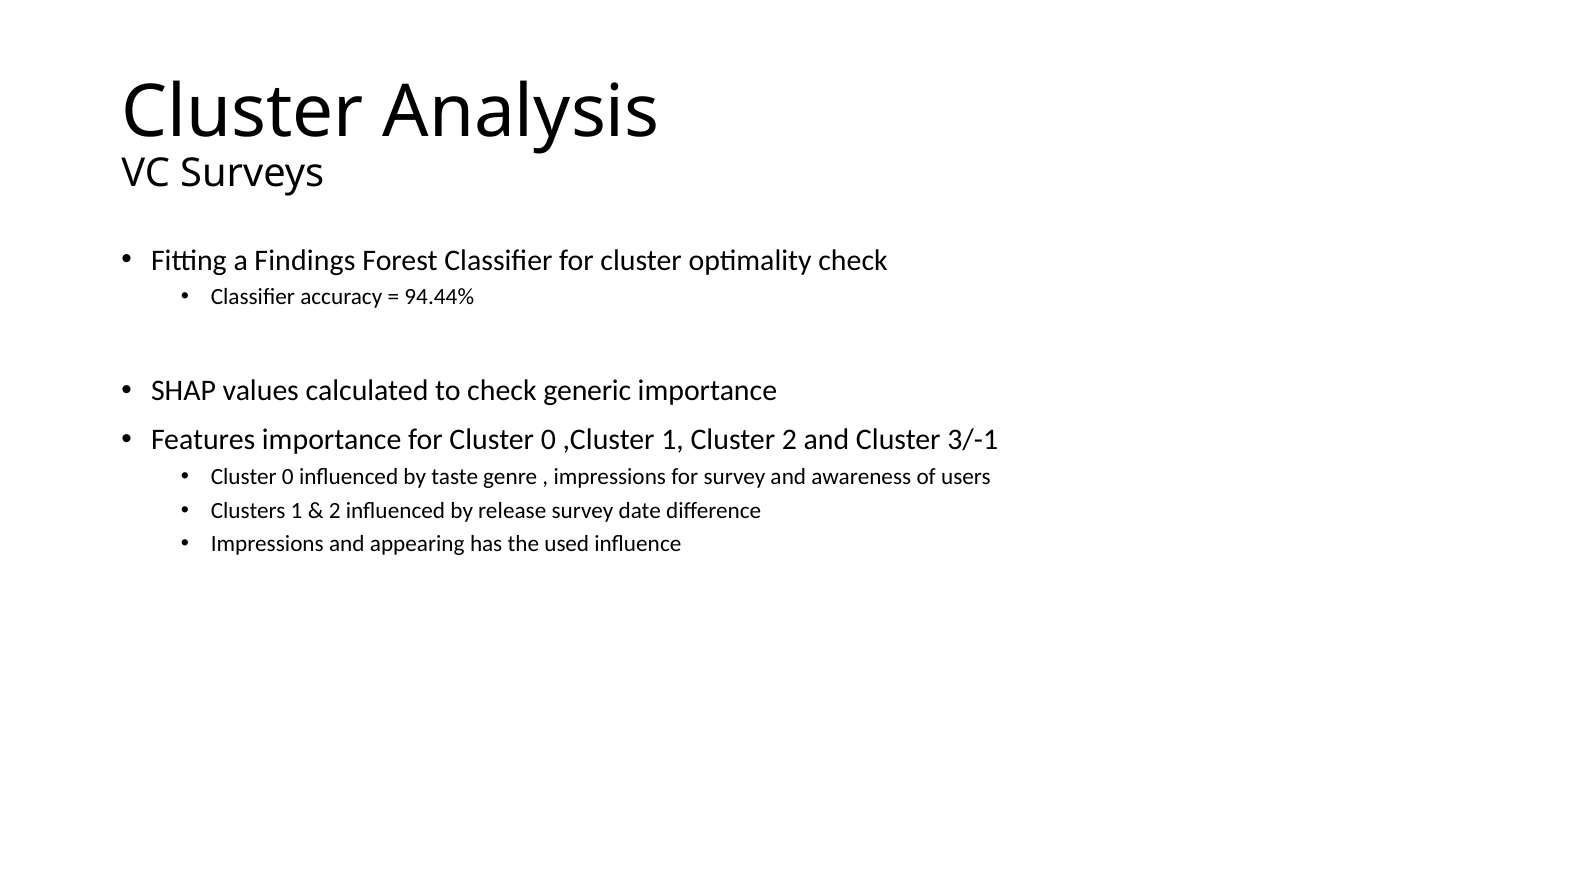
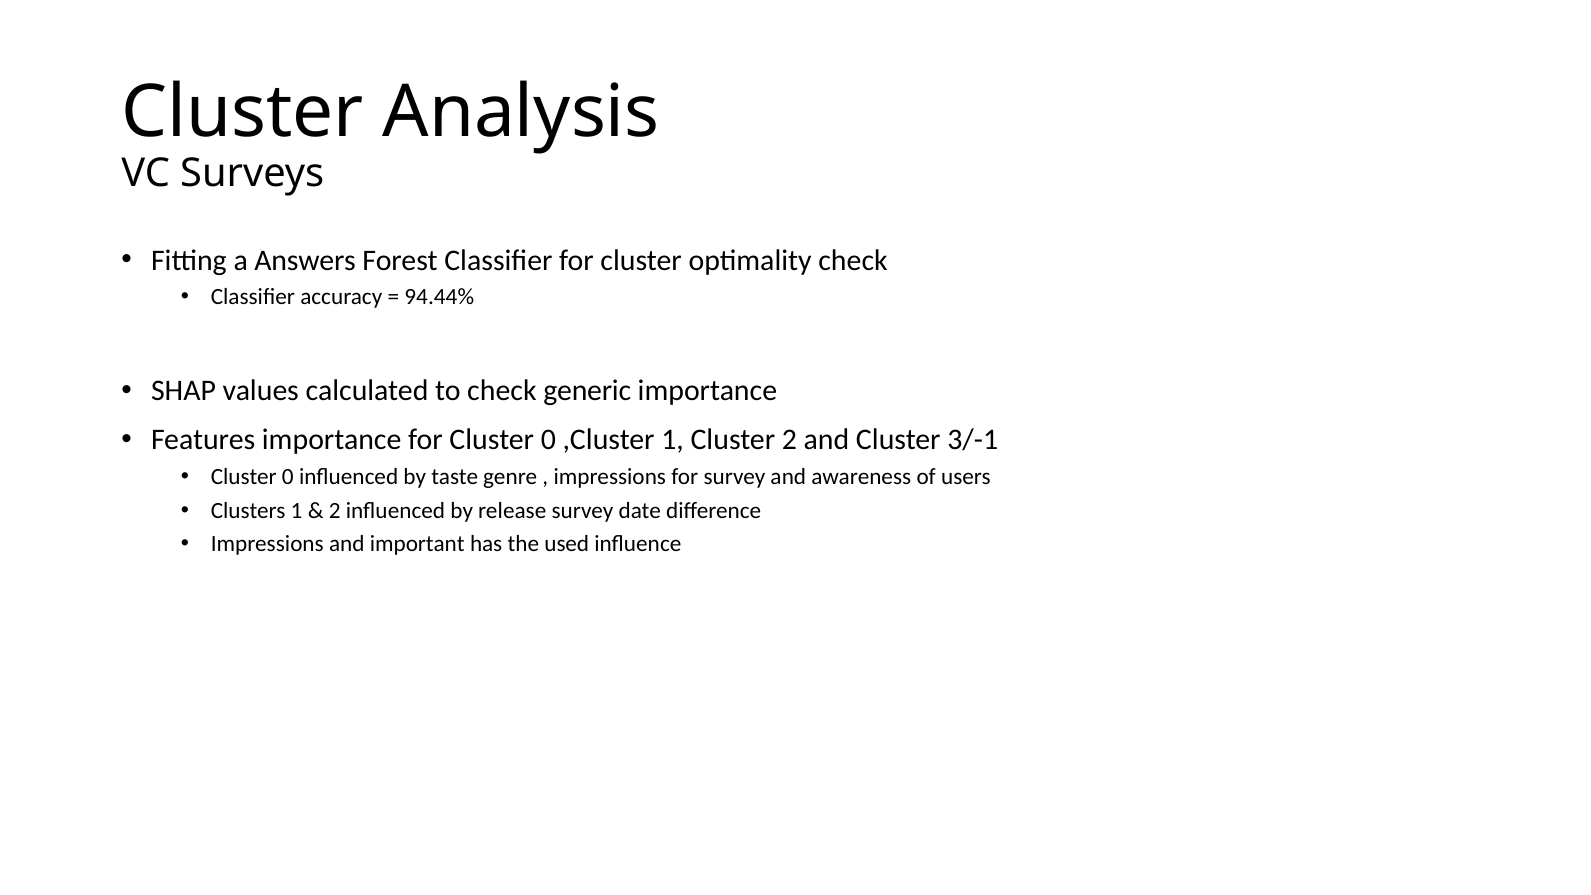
Findings: Findings -> Answers (305, 260)
appearing: appearing -> important (417, 544)
